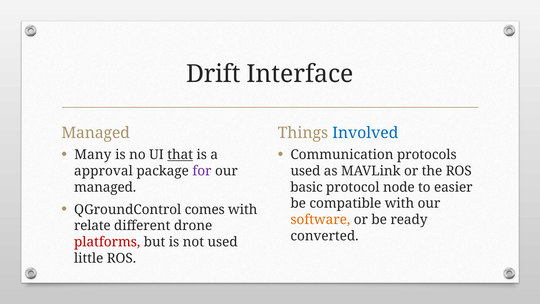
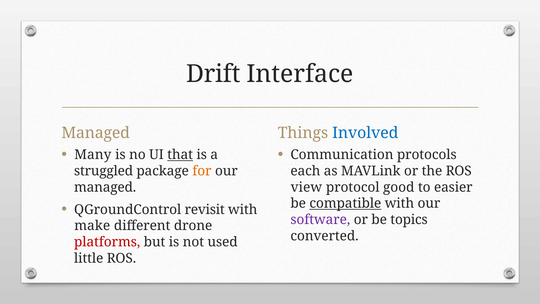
approval: approval -> struggled (104, 171)
for colour: purple -> orange (202, 171)
used: used -> each (305, 171)
basic: basic -> view (306, 187)
node: node -> good (399, 187)
compatible underline: none -> present (345, 203)
comes: comes -> revisit (205, 209)
software colour: orange -> purple (320, 220)
ready: ready -> topics (409, 220)
relate: relate -> make (92, 226)
